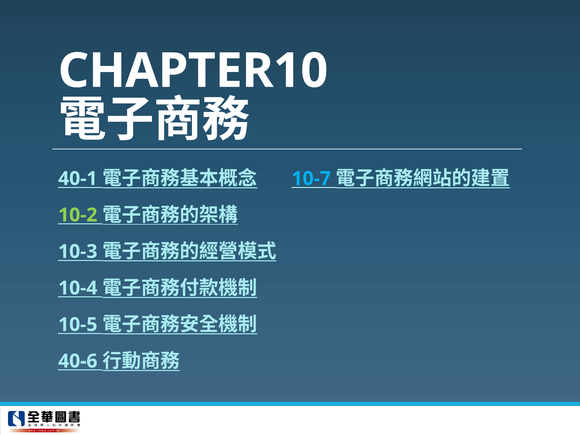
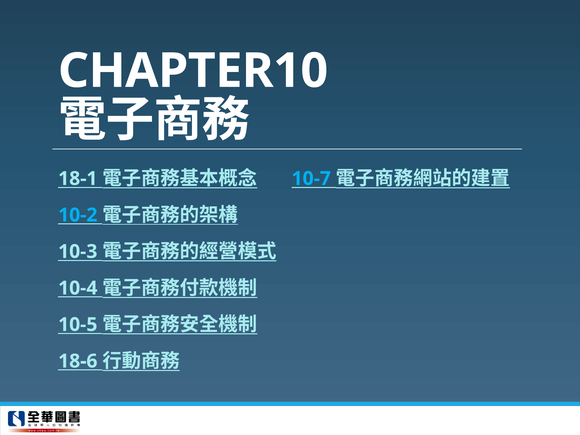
40-1: 40-1 -> 18-1 (78, 179)
10-2 colour: light green -> light blue (78, 215)
40-6: 40-6 -> 18-6 (78, 361)
